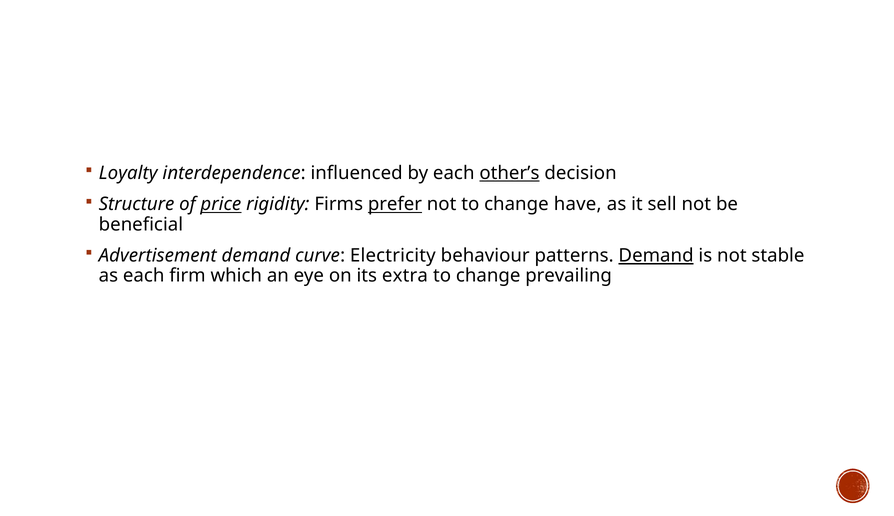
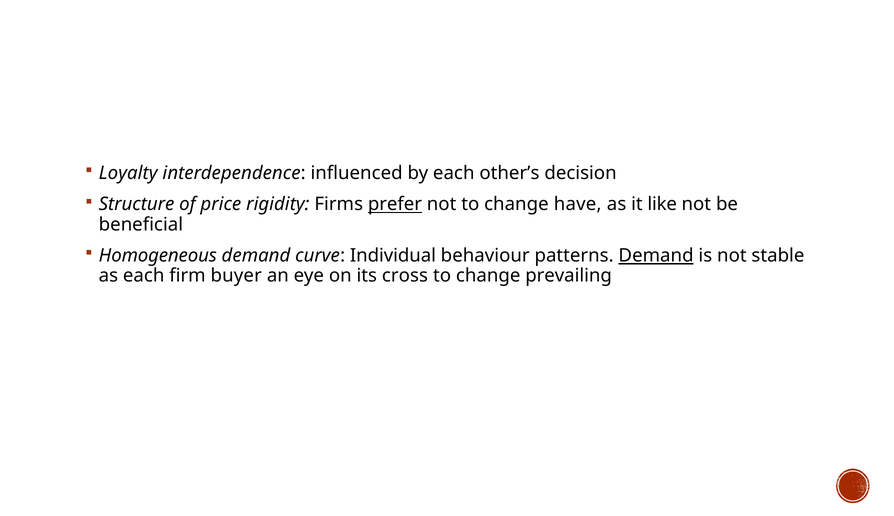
other’s underline: present -> none (509, 173)
price underline: present -> none (221, 204)
sell: sell -> like (662, 204)
Advertisement: Advertisement -> Homogeneous (158, 256)
Electricity: Electricity -> Individual (393, 256)
which: which -> buyer (236, 276)
extra: extra -> cross (405, 276)
